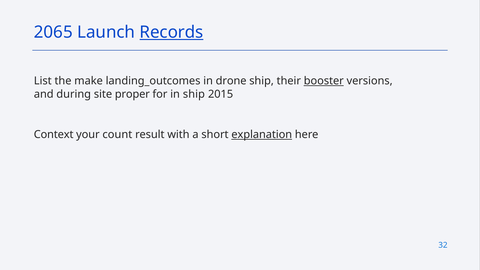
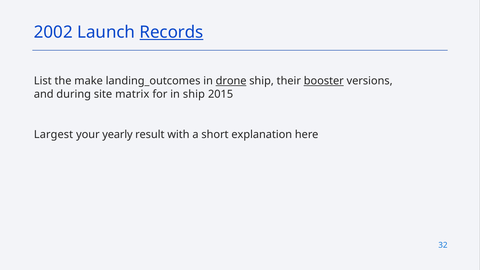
2065: 2065 -> 2002 (53, 32)
drone underline: none -> present (231, 81)
proper: proper -> matrix (132, 94)
Context: Context -> Largest (54, 135)
count: count -> yearly (117, 135)
explanation underline: present -> none (262, 135)
